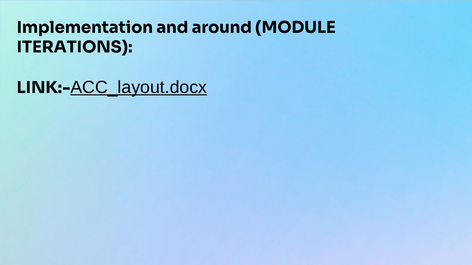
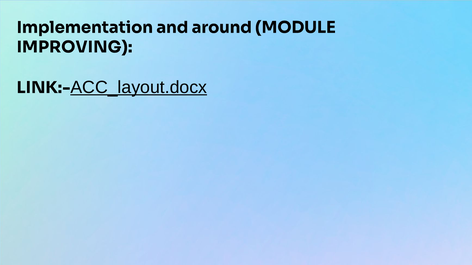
ITERATIONS: ITERATIONS -> IMPROVING (74, 47)
